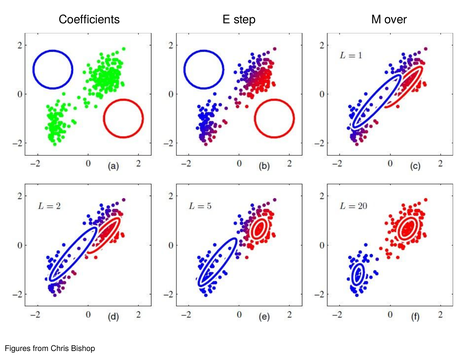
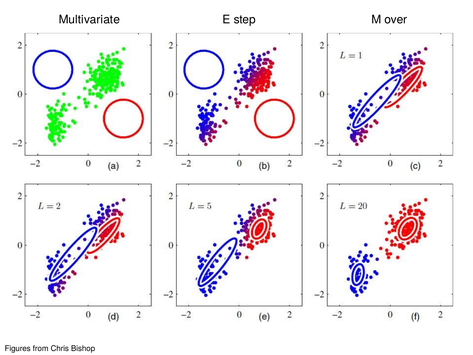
Coefficients: Coefficients -> Multivariate (89, 20)
